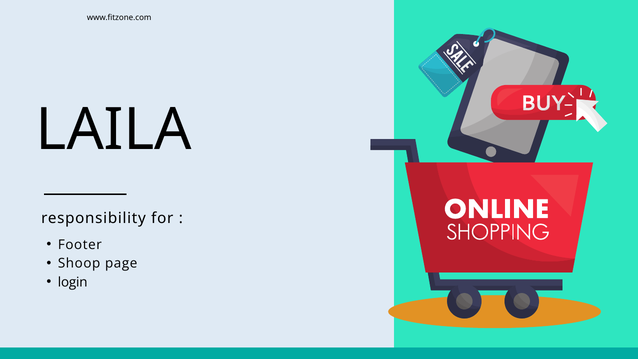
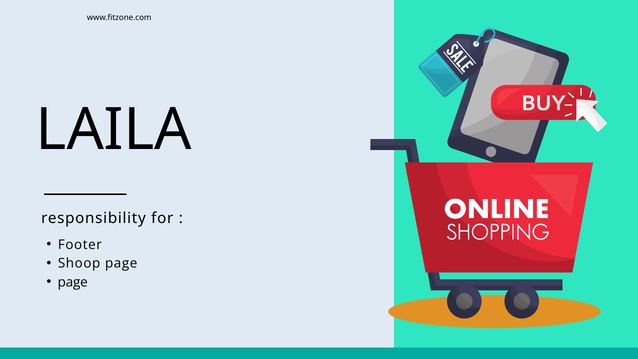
login: login -> page (73, 282)
